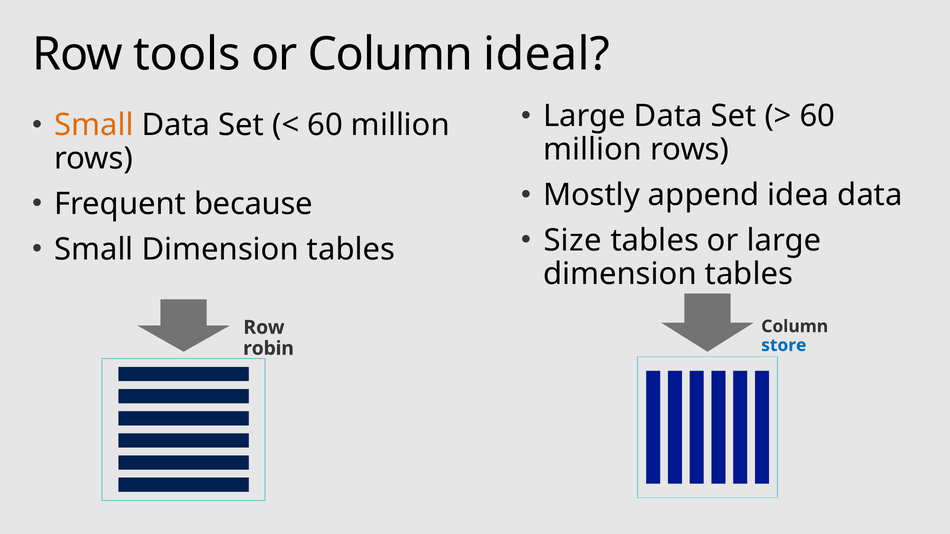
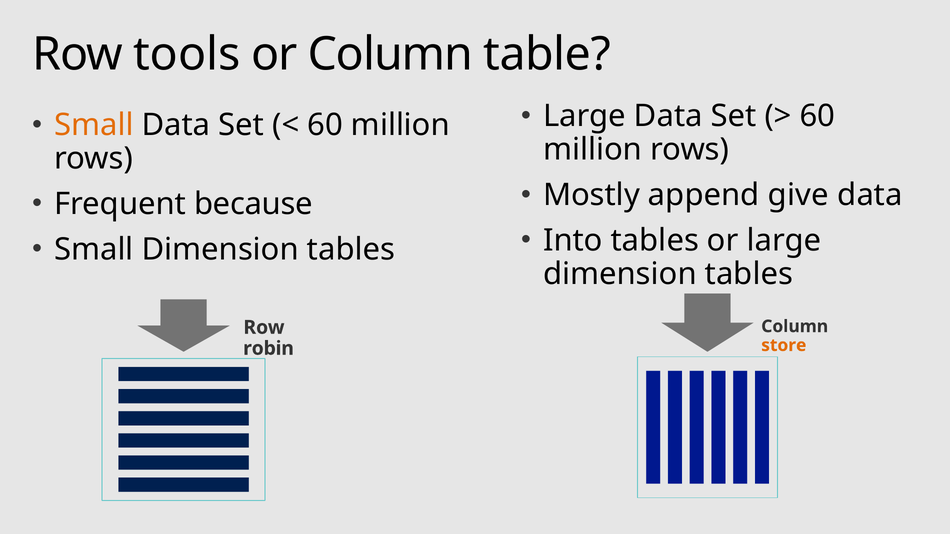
ideal: ideal -> table (547, 54)
idea: idea -> give (798, 195)
Size: Size -> Into (573, 241)
store colour: blue -> orange (784, 345)
